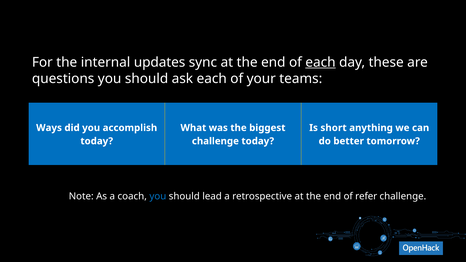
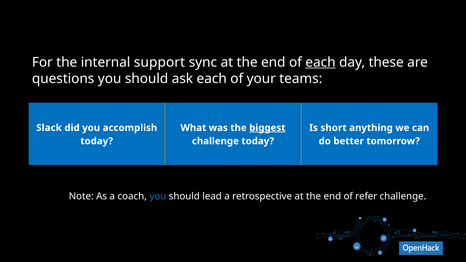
updates: updates -> support (159, 62)
Ways: Ways -> Slack (49, 128)
biggest underline: none -> present (267, 128)
